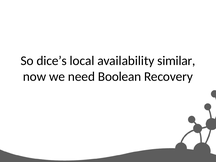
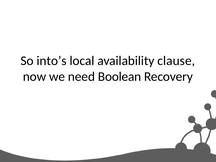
dice’s: dice’s -> into’s (52, 61)
similar: similar -> clause (176, 61)
